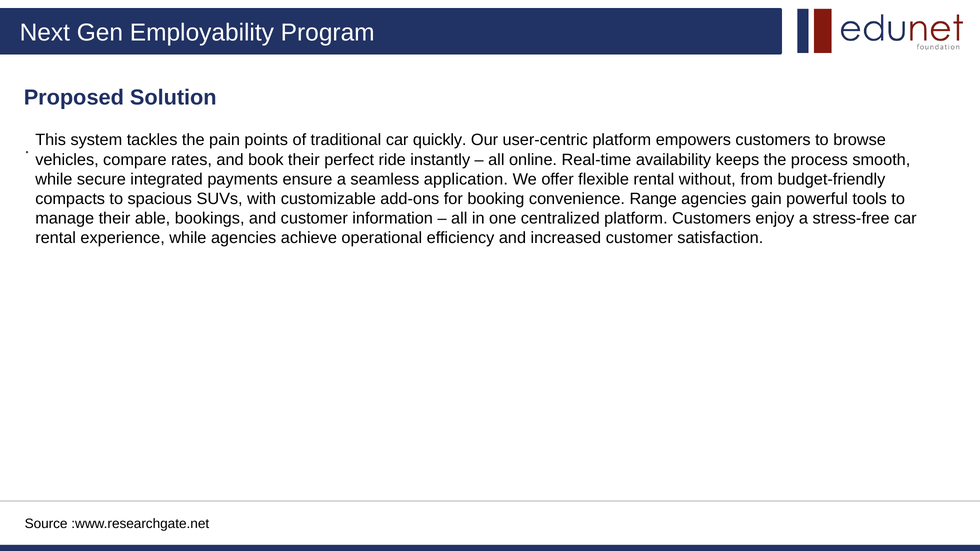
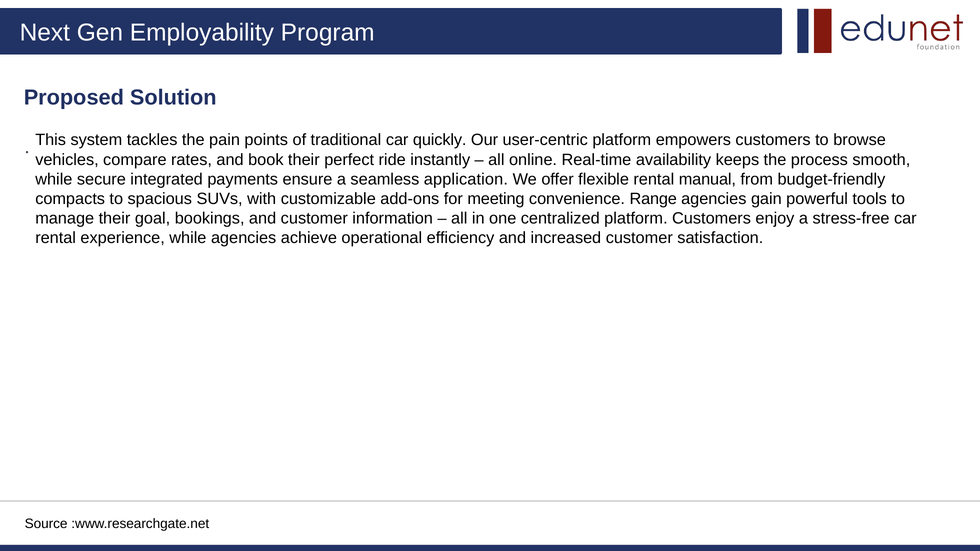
without: without -> manual (707, 179)
booking: booking -> meeting (496, 199)
able: able -> goal (153, 219)
